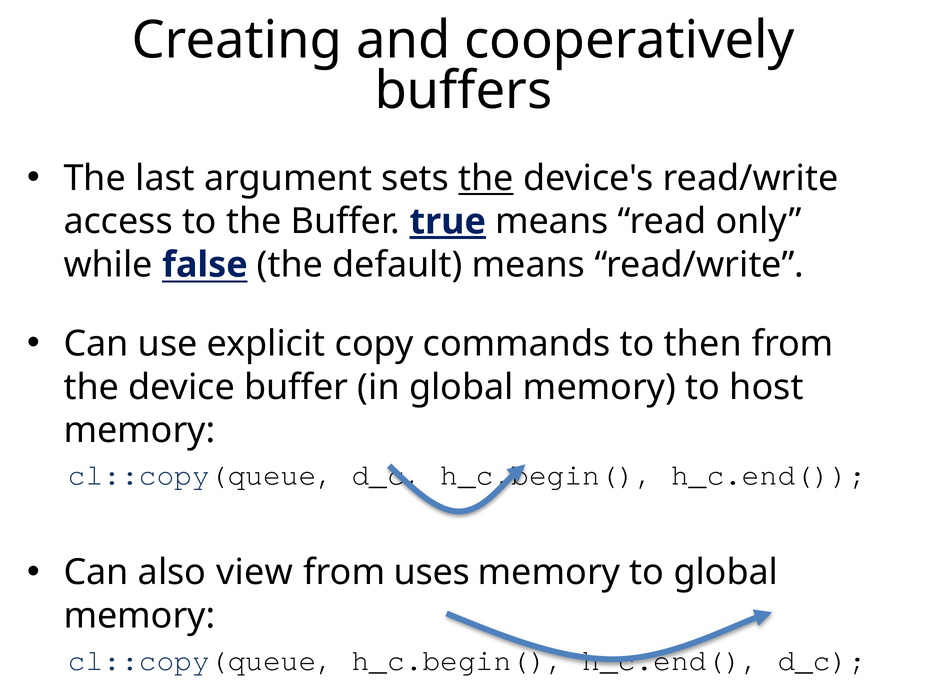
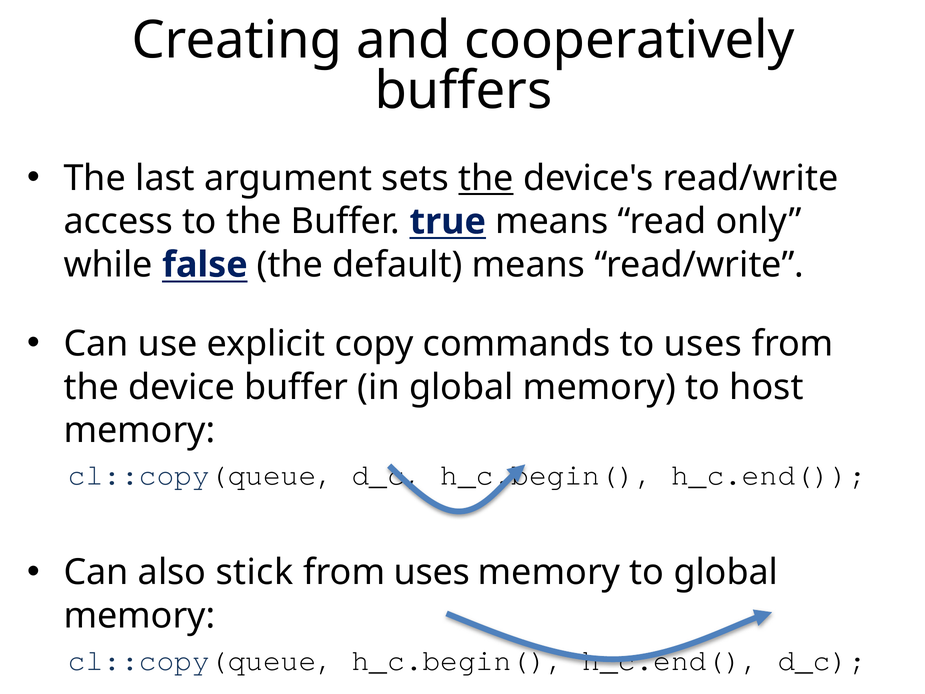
true underline: present -> none (448, 222)
to then: then -> uses (703, 344)
view: view -> stick (255, 572)
